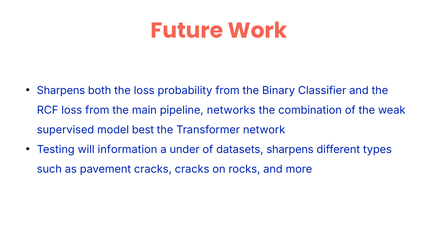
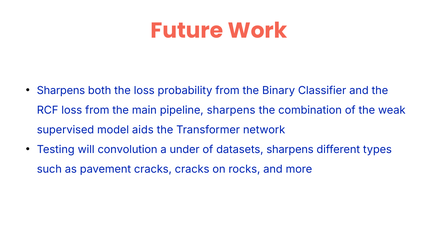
pipeline networks: networks -> sharpens (231, 110)
best: best -> aids (143, 130)
information: information -> convolution (128, 150)
